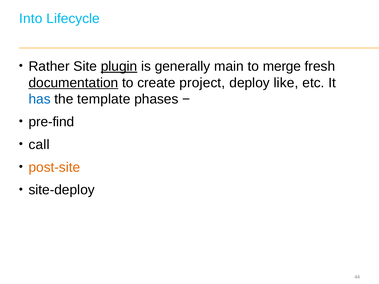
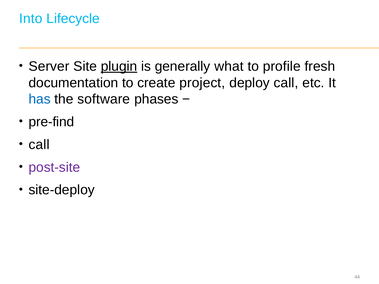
Rather: Rather -> Server (49, 66)
main: main -> what (229, 66)
merge: merge -> profile (282, 66)
documentation underline: present -> none (73, 83)
deploy like: like -> call (286, 83)
template: template -> software (104, 99)
post-site colour: orange -> purple (54, 167)
